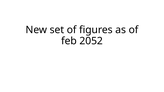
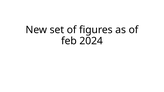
2052: 2052 -> 2024 (91, 41)
